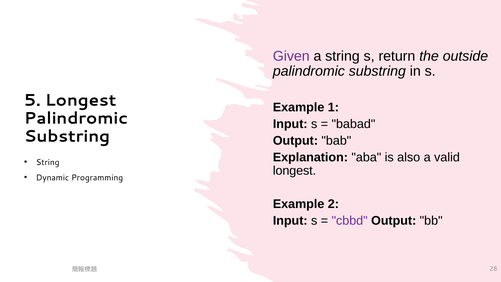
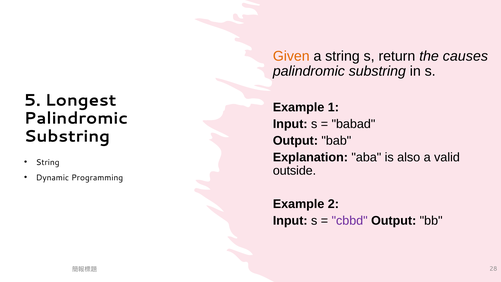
Given colour: purple -> orange (291, 56)
outside: outside -> causes (465, 56)
longest: longest -> outside (294, 171)
